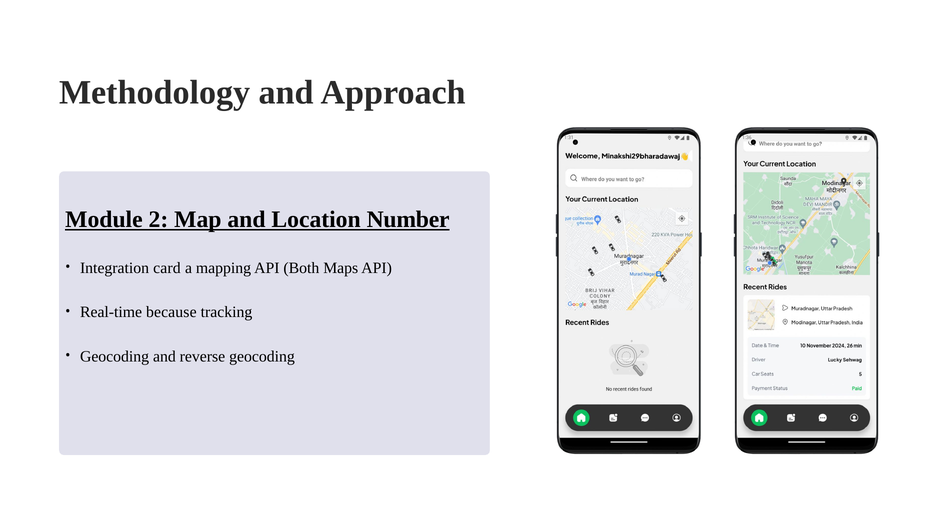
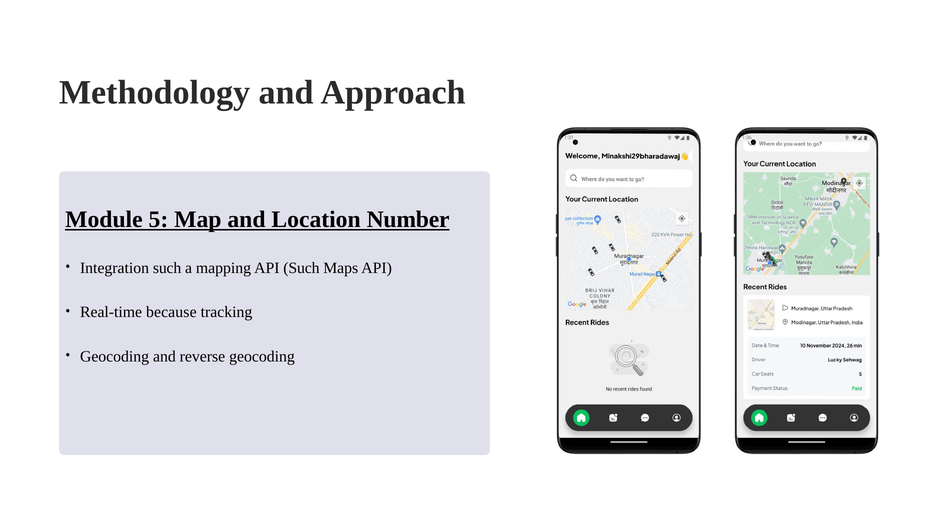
2: 2 -> 5 (158, 219)
Integration card: card -> such (167, 268)
API Both: Both -> Such (301, 268)
